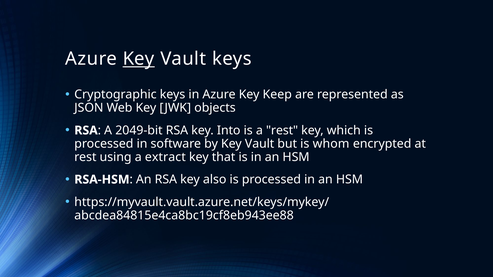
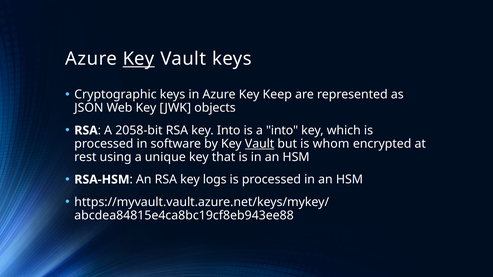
2049-bit: 2049-bit -> 2058-bit (139, 131)
a rest: rest -> into (282, 131)
Vault underline: none -> present (260, 144)
extract: extract -> unique (165, 157)
also: also -> logs (215, 180)
